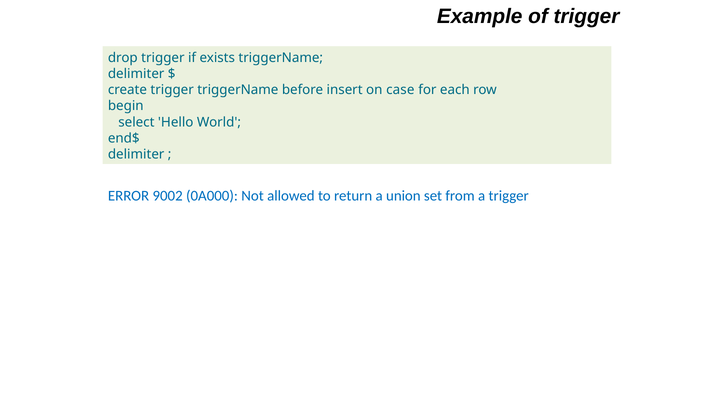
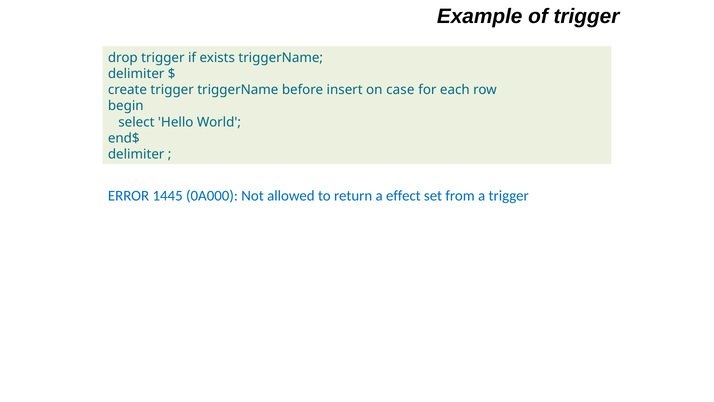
9002: 9002 -> 1445 (168, 196)
union: union -> effect (403, 196)
